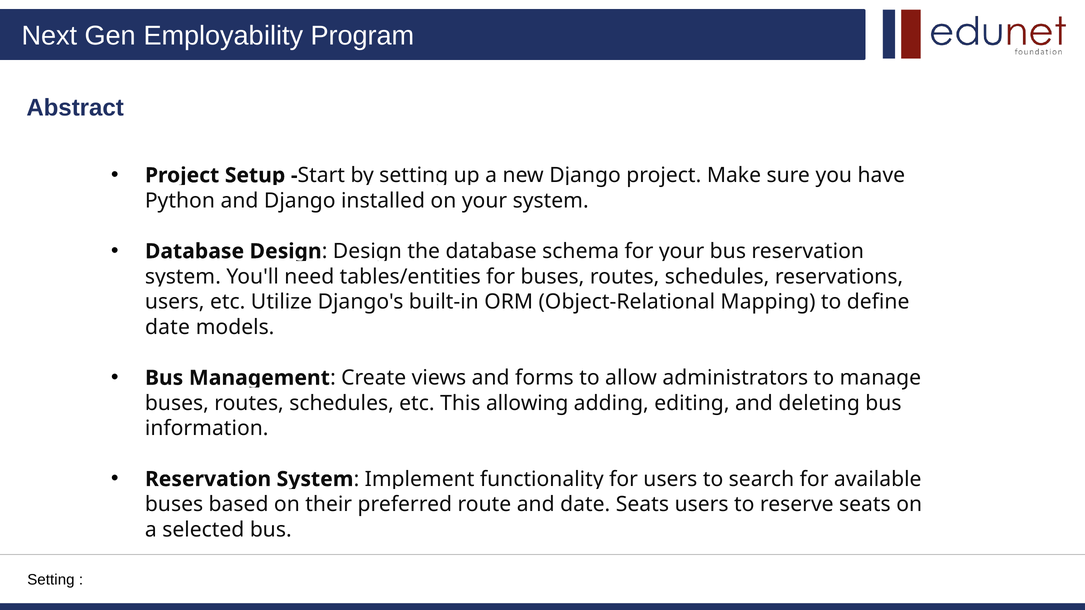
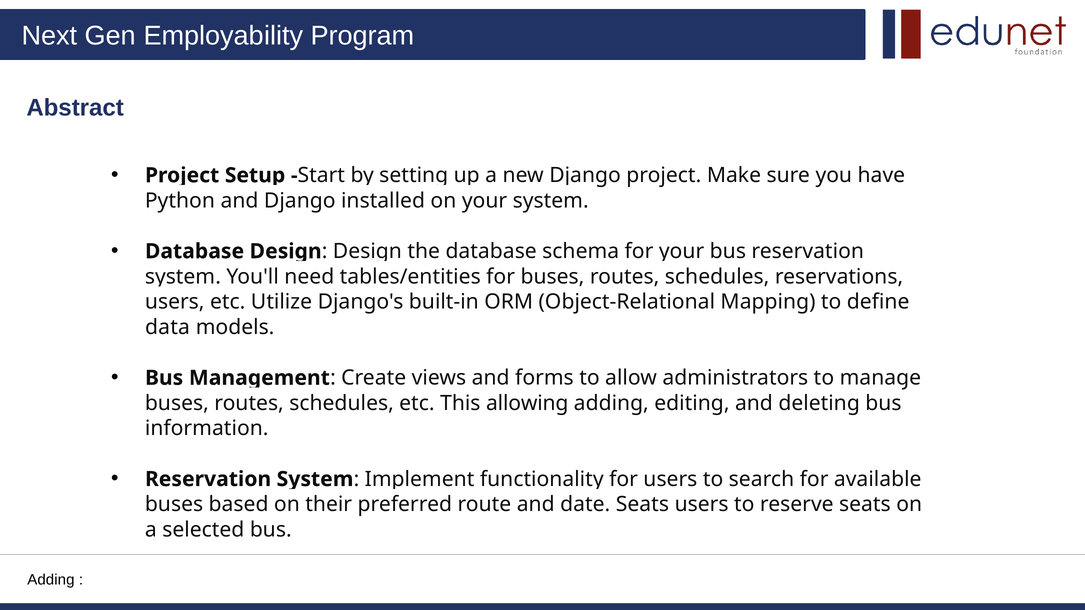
date: date -> data (167, 327)
Setting: Setting -> Adding (51, 580)
